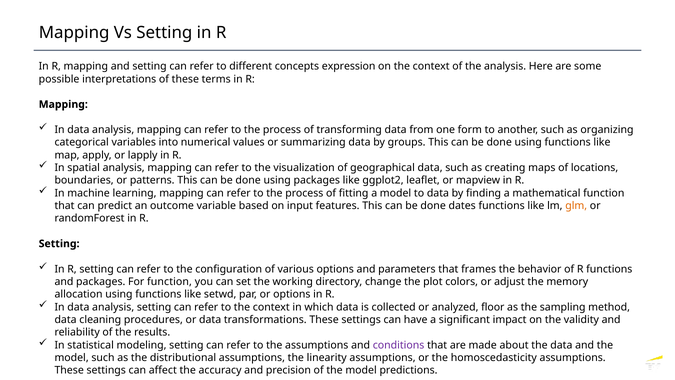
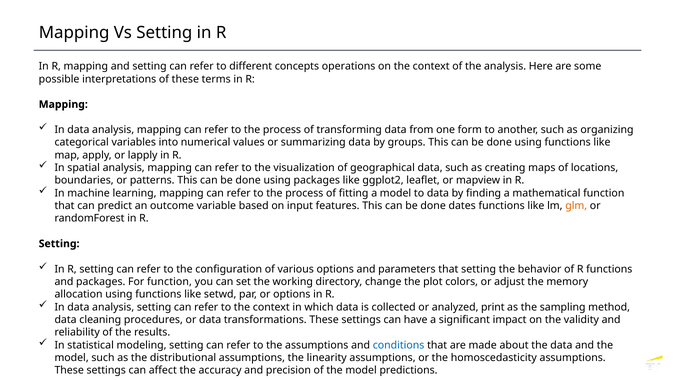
expression: expression -> operations (349, 66)
that frames: frames -> setting (479, 269)
floor: floor -> print (493, 307)
conditions colour: purple -> blue (399, 345)
